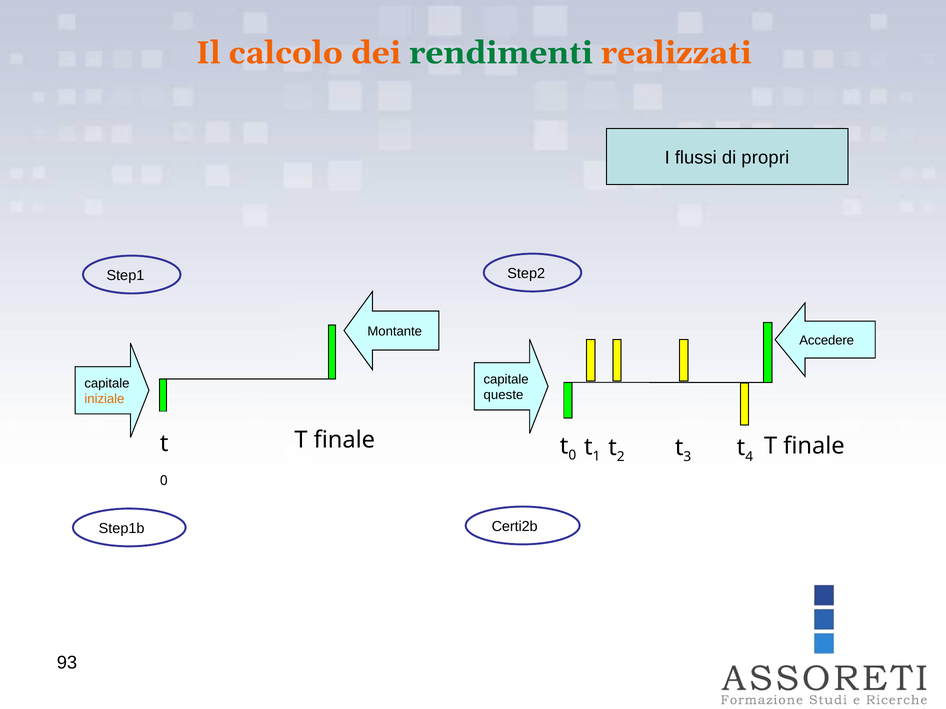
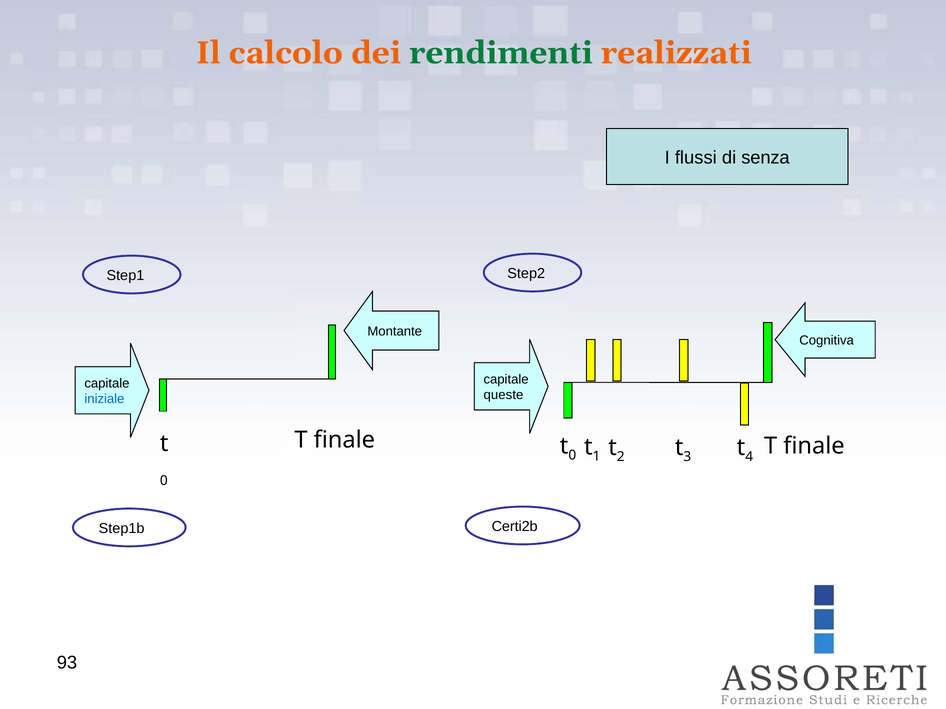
propri: propri -> senza (766, 158)
Accedere: Accedere -> Cognitiva (827, 341)
iniziale colour: orange -> blue (104, 399)
